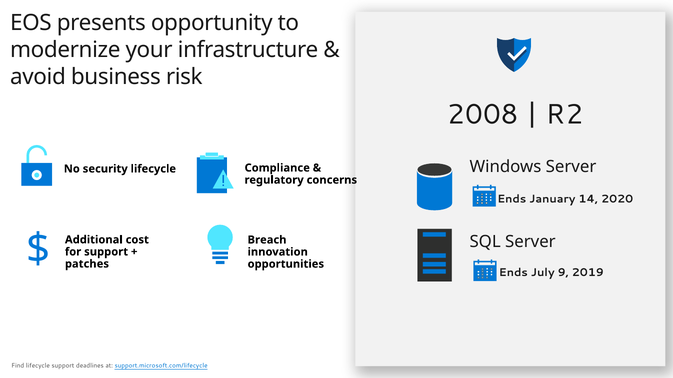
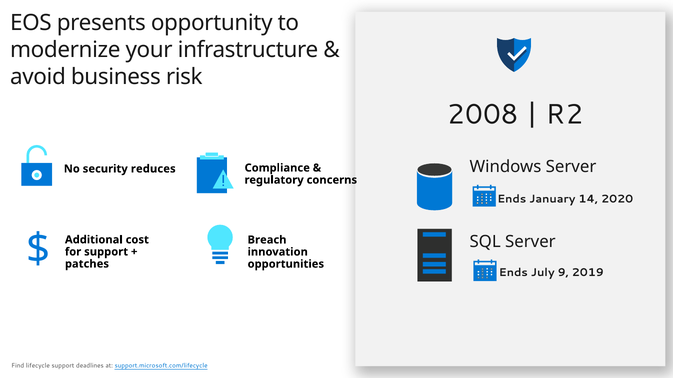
security lifecycle: lifecycle -> reduces (153, 169)
